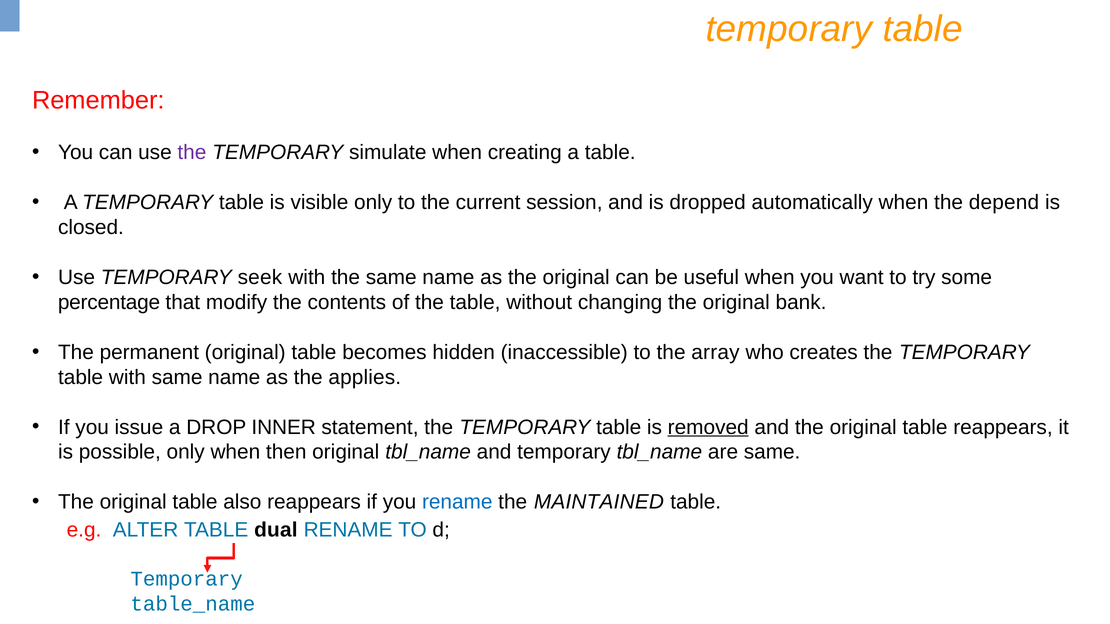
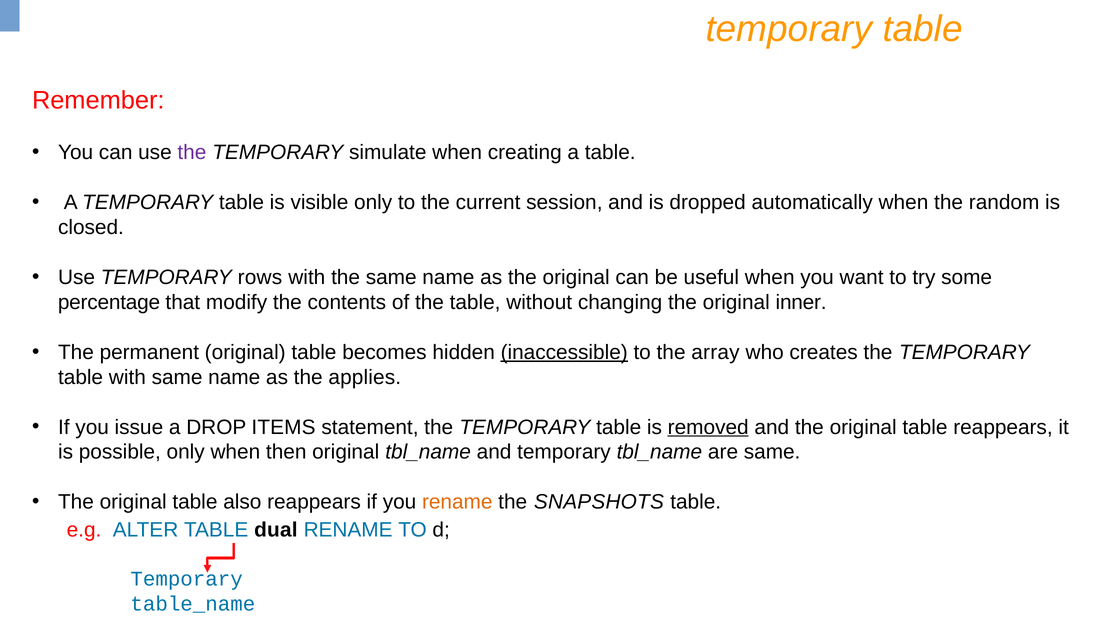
depend: depend -> random (1004, 203)
seek: seek -> rows (260, 278)
bank: bank -> inner (801, 303)
inaccessible underline: none -> present (564, 352)
INNER: INNER -> ITEMS (284, 427)
rename colour: blue -> orange (457, 502)
MAINTAINED: MAINTAINED -> SNAPSHOTS (599, 502)
